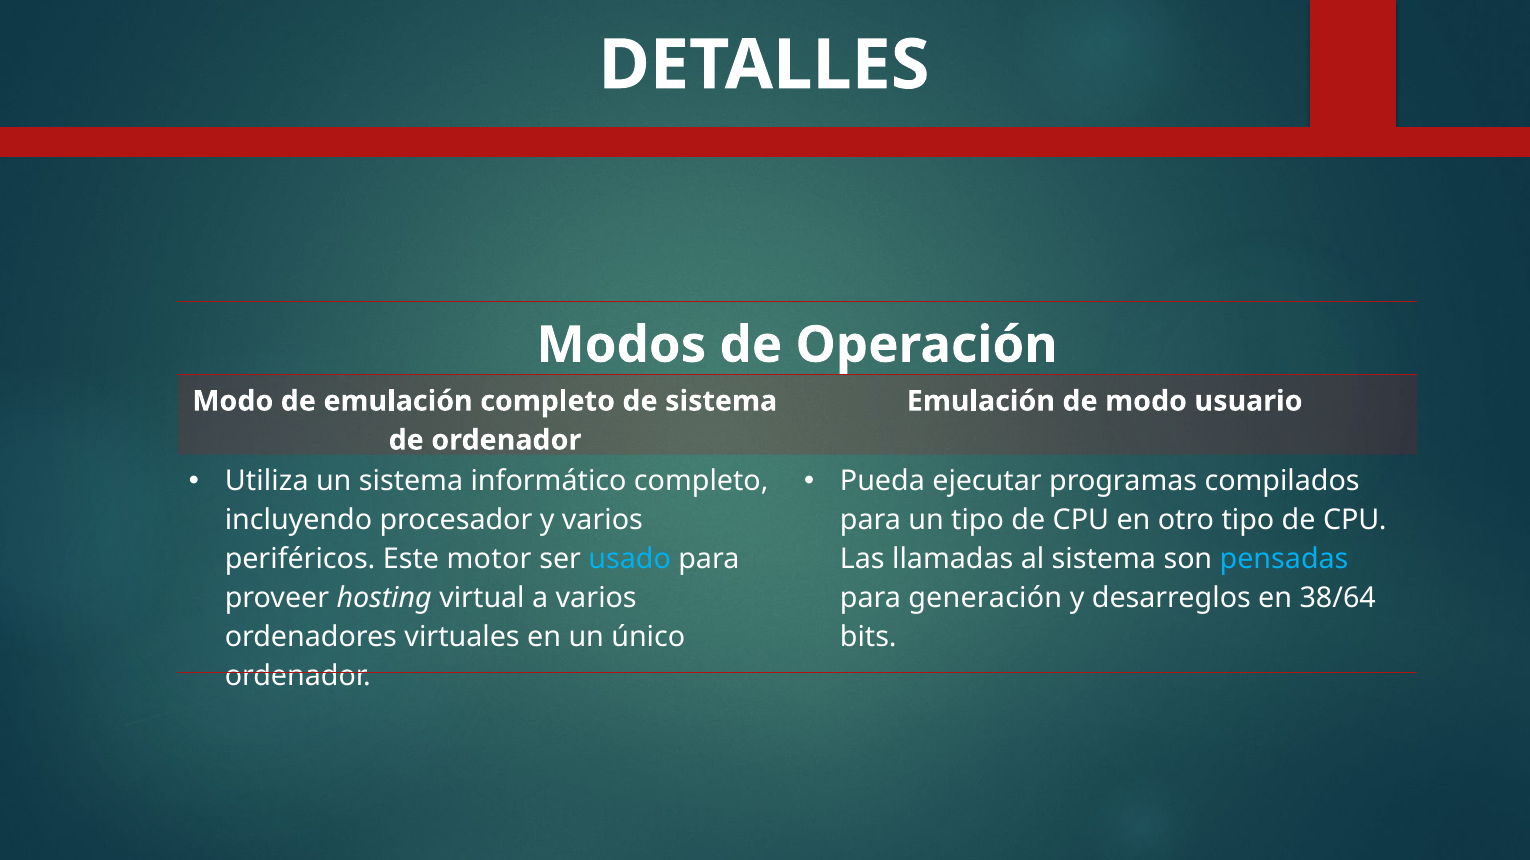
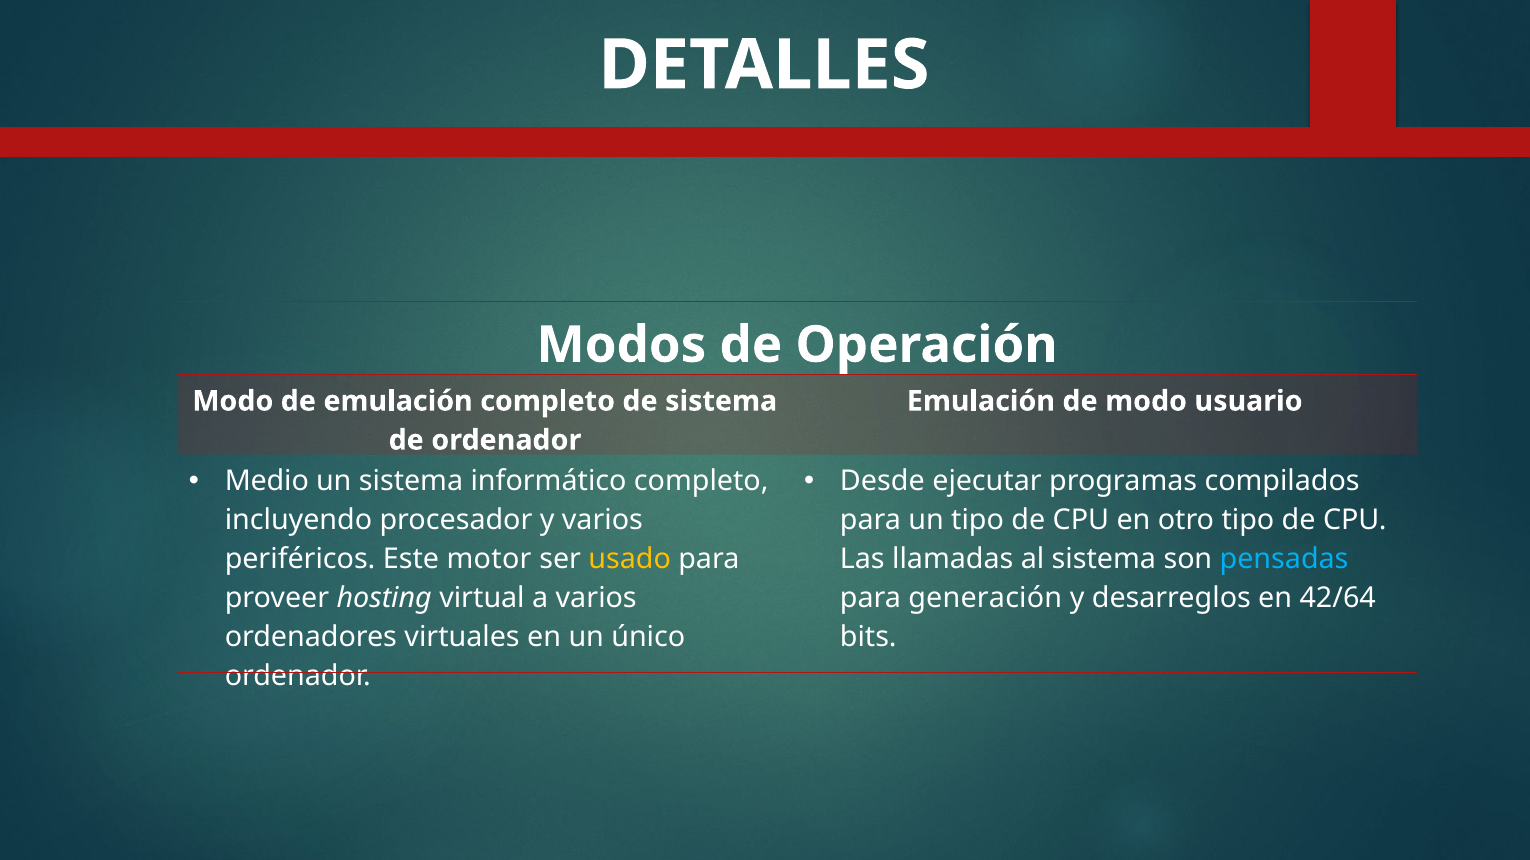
Utiliza: Utiliza -> Medio (267, 482)
Pueda: Pueda -> Desde (882, 482)
usado colour: light blue -> yellow (630, 560)
38/64: 38/64 -> 42/64 (1338, 599)
